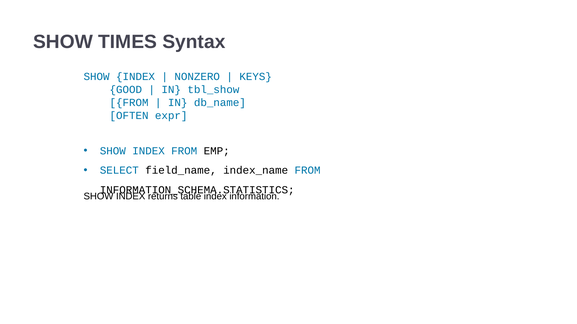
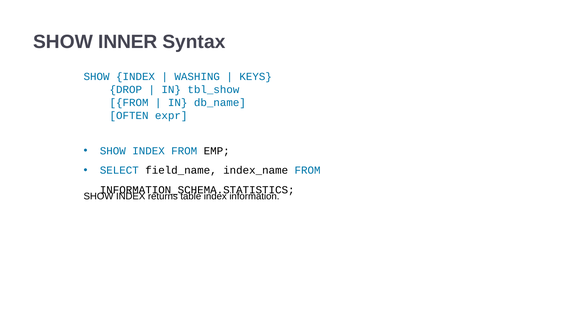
TIMES: TIMES -> INNER (128, 42)
NONZERO: NONZERO -> WASHING (197, 77)
GOOD: GOOD -> DROP (126, 90)
